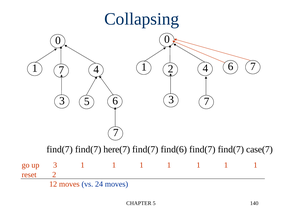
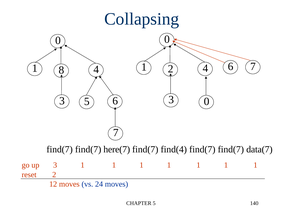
1 7: 7 -> 8 (62, 70)
3 7: 7 -> 0 (207, 101)
find(6: find(6 -> find(4 (174, 149)
case(7: case(7 -> data(7 (259, 149)
